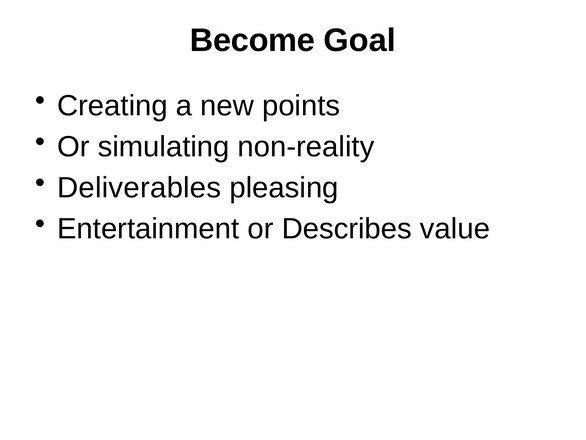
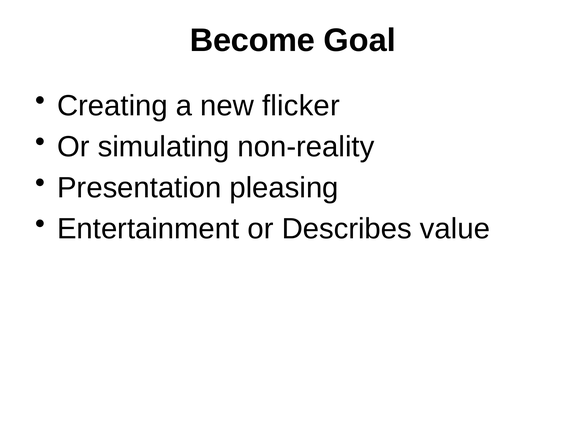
points: points -> flicker (301, 106)
Deliverables: Deliverables -> Presentation (139, 188)
